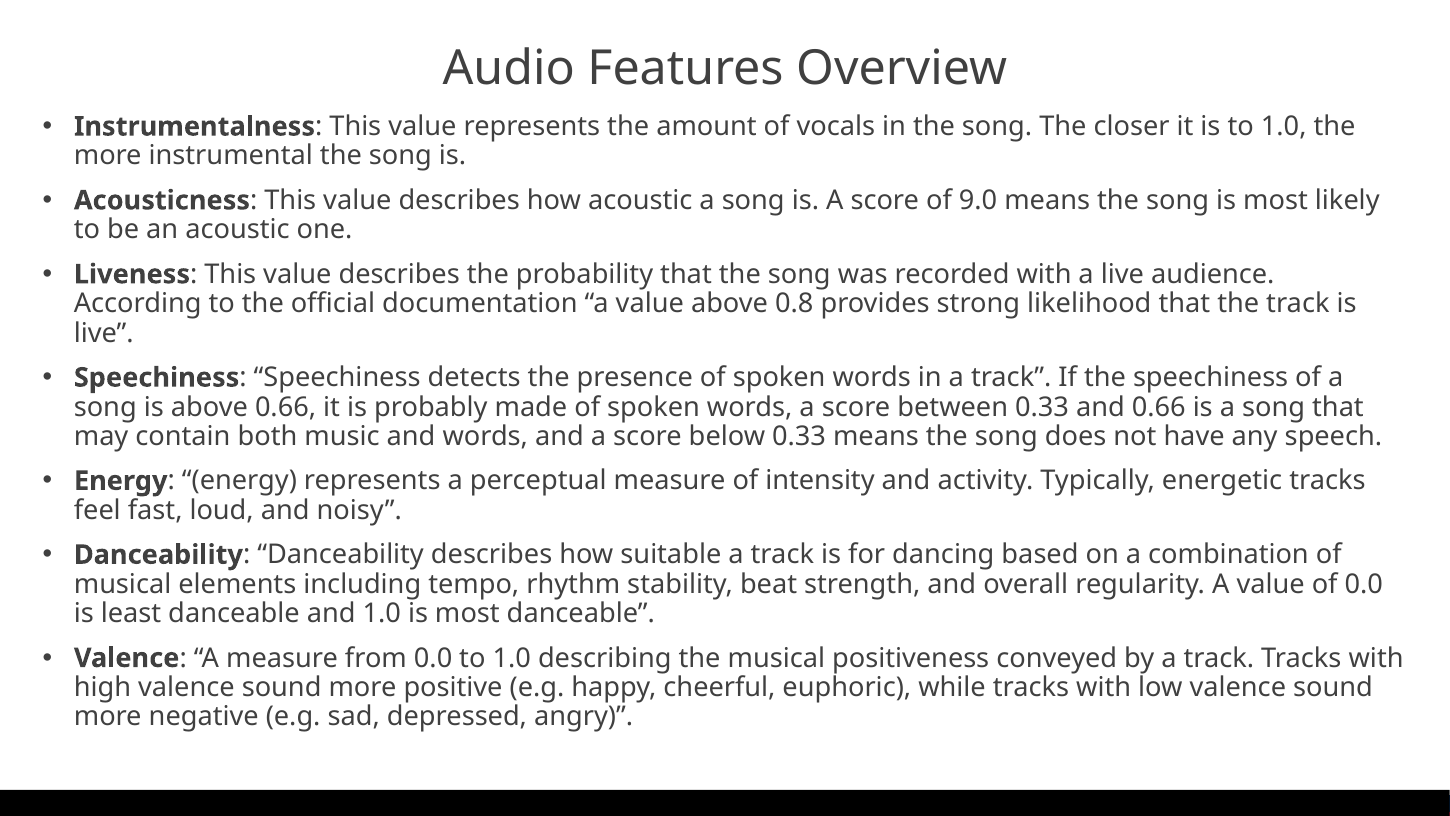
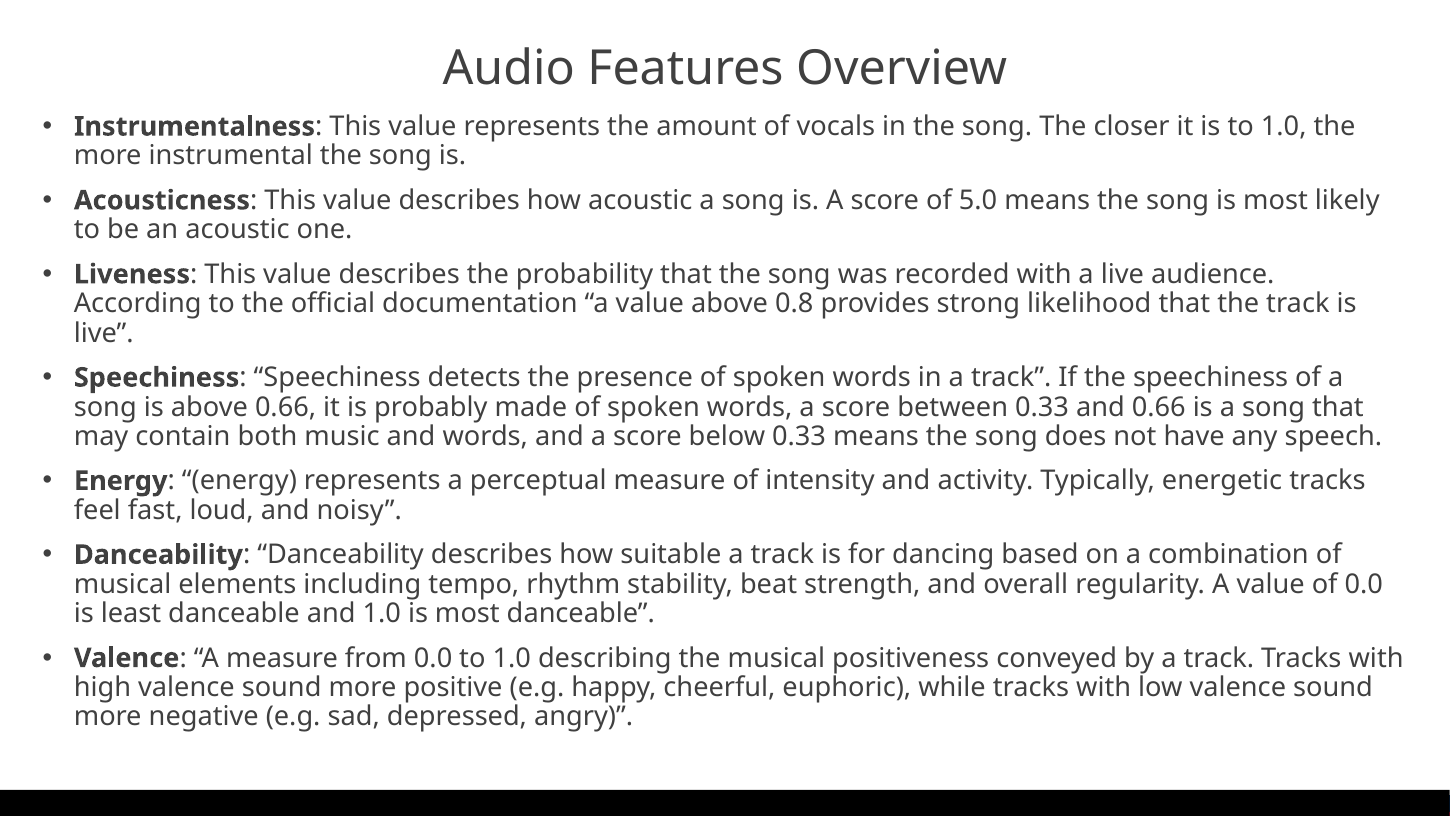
9.0: 9.0 -> 5.0 (978, 200)
